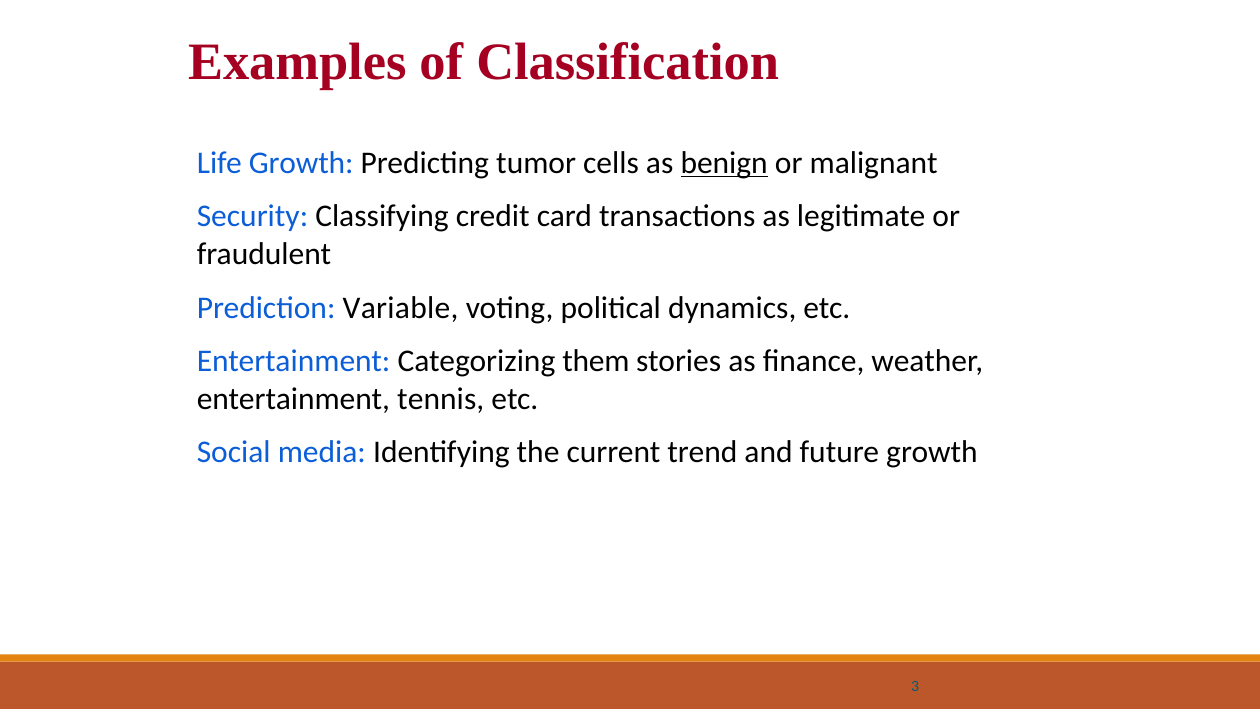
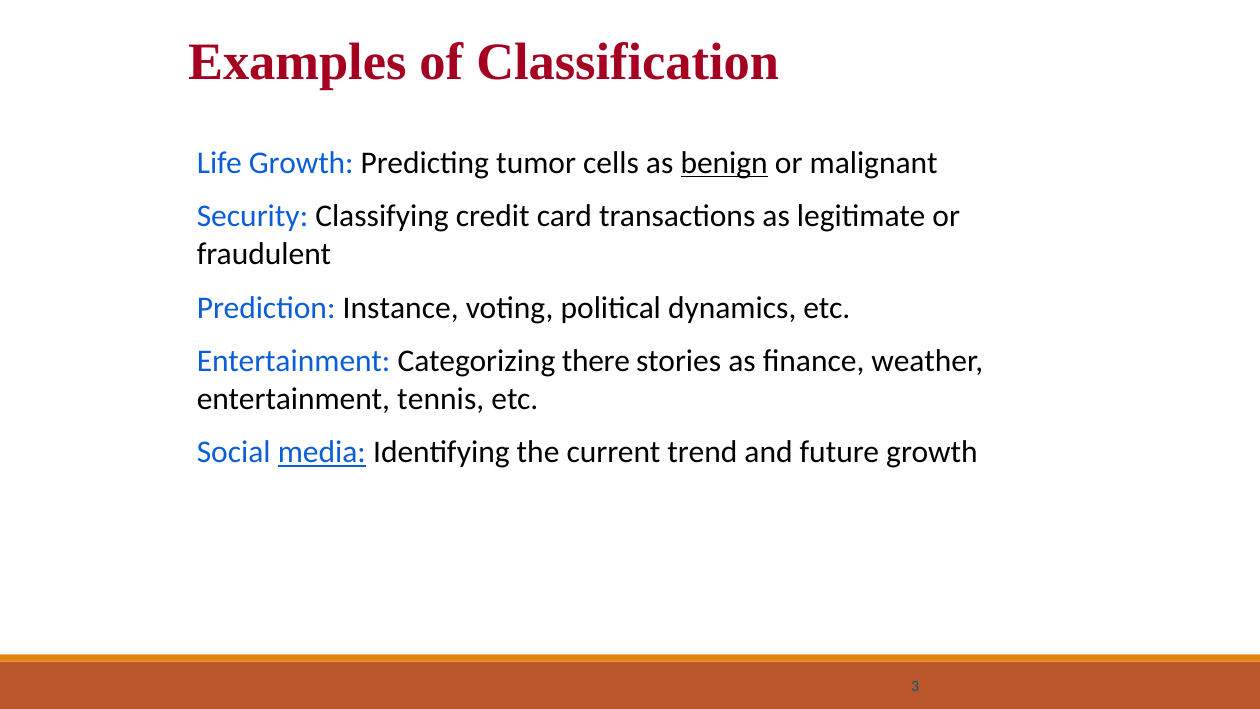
Variable: Variable -> Instance (401, 308)
them: them -> there (596, 361)
media underline: none -> present (322, 452)
